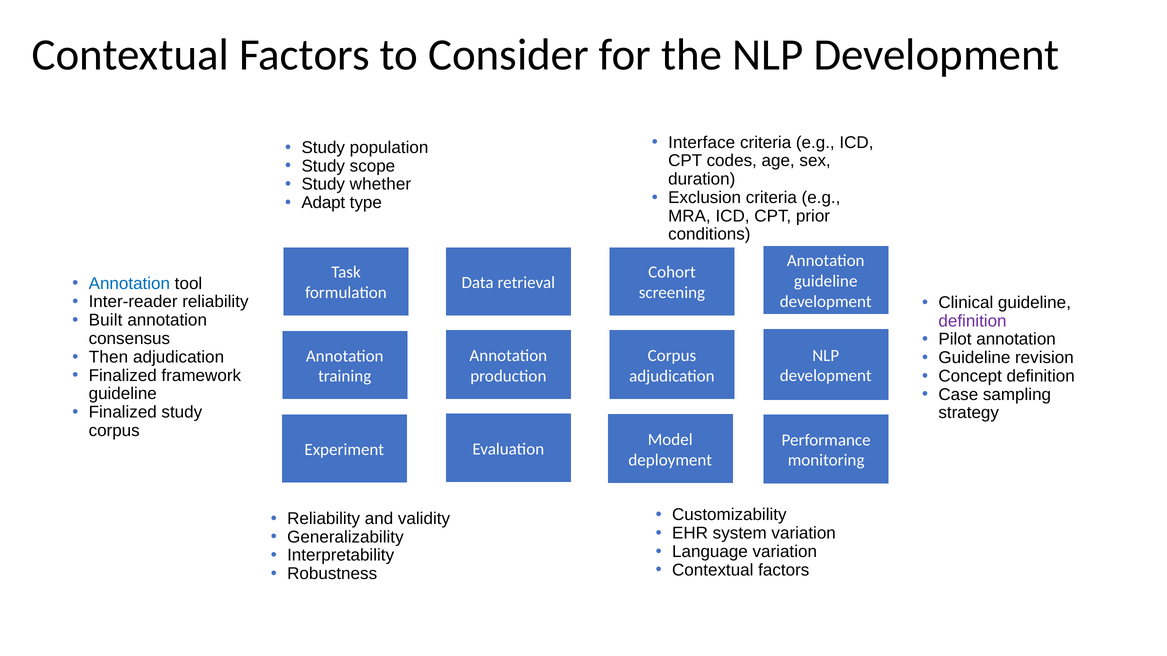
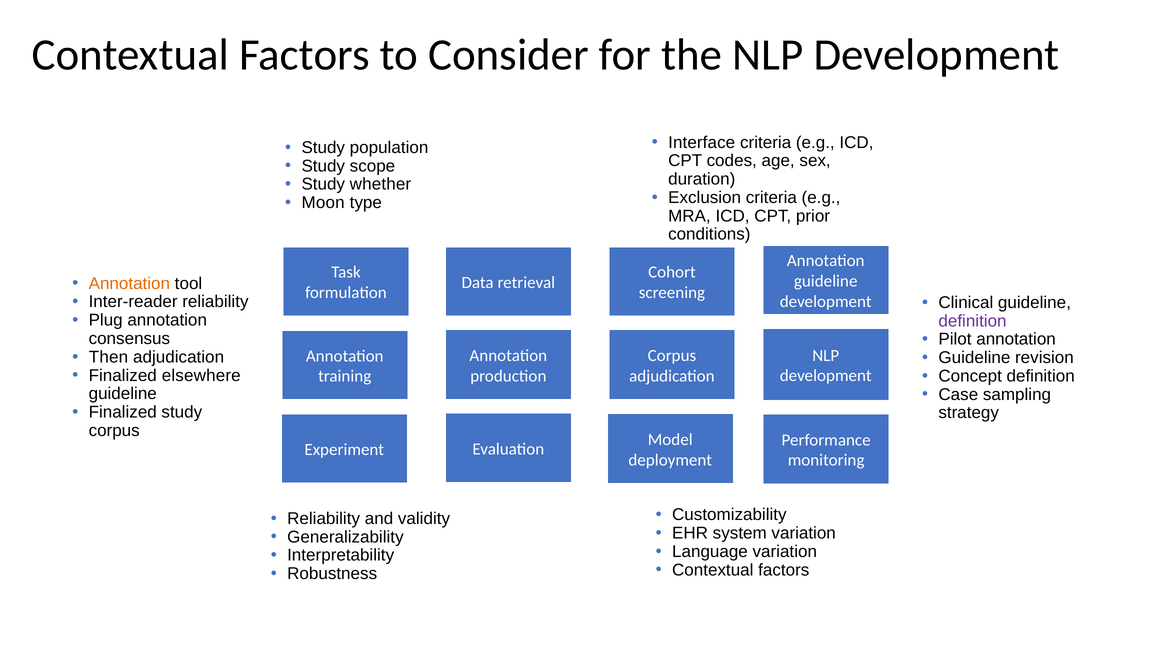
Adapt: Adapt -> Moon (323, 203)
Annotation colour: blue -> orange (129, 284)
Built: Built -> Plug (106, 320)
framework: framework -> elsewhere (201, 376)
